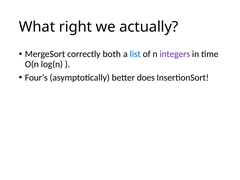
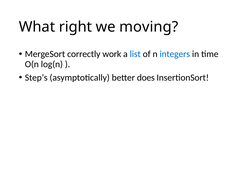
actually: actually -> moving (149, 27)
both: both -> work (112, 54)
integers colour: purple -> blue (175, 54)
Four’s: Four’s -> Step’s (36, 78)
